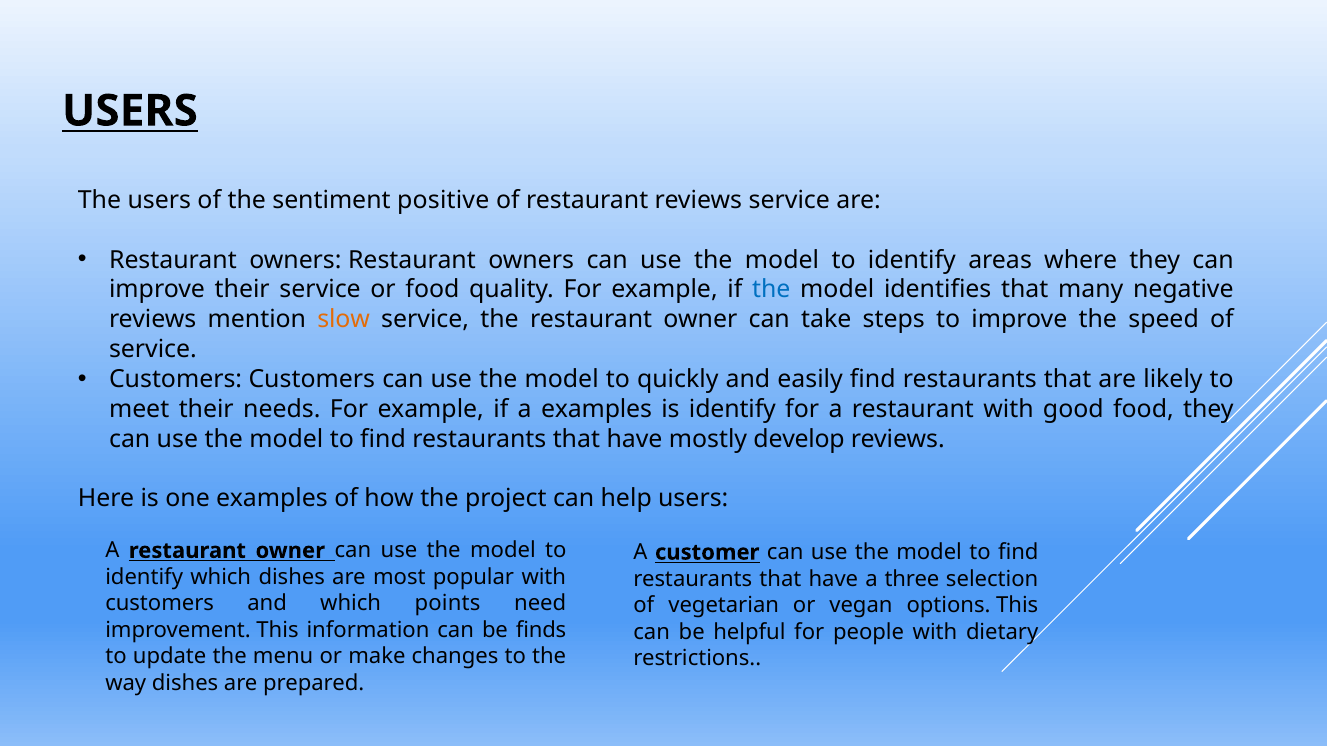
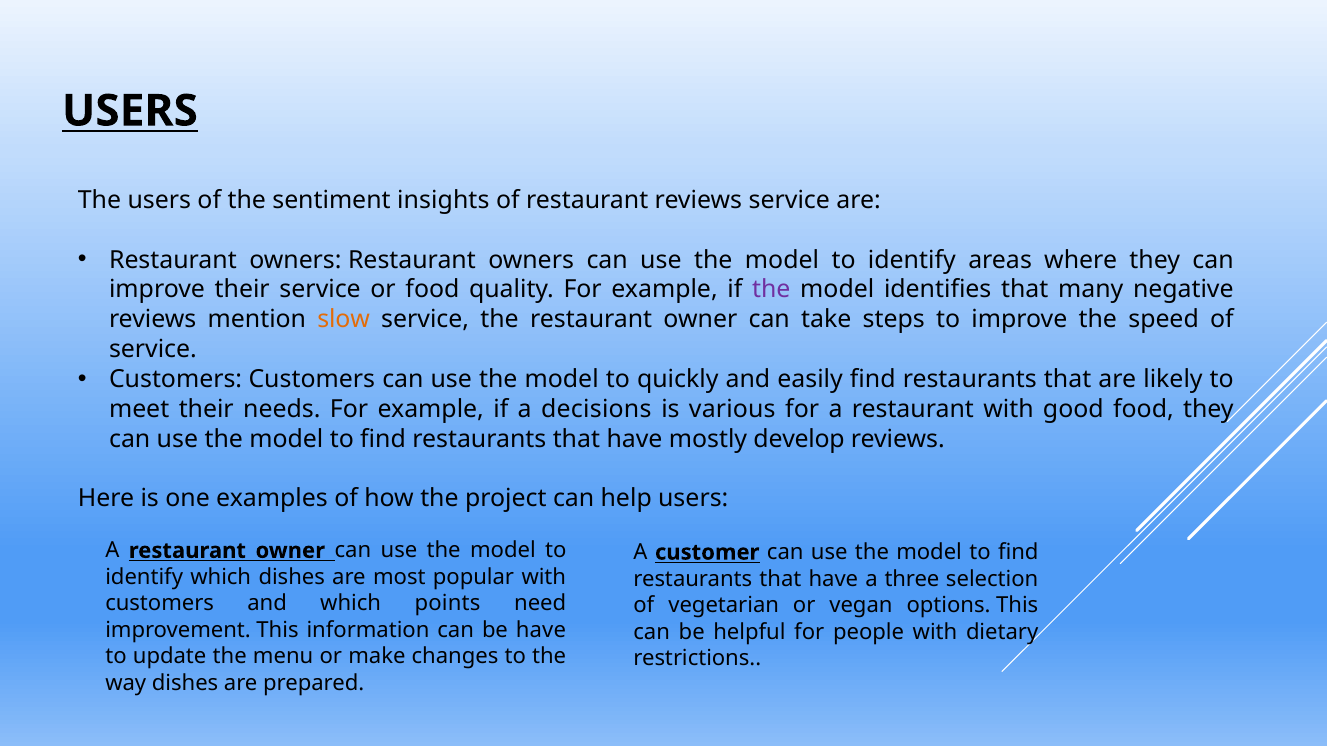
positive: positive -> insights (443, 200)
the colour: blue -> purple (771, 290)
a examples: examples -> decisions (596, 409)
is identify: identify -> various (732, 409)
be finds: finds -> have (541, 630)
